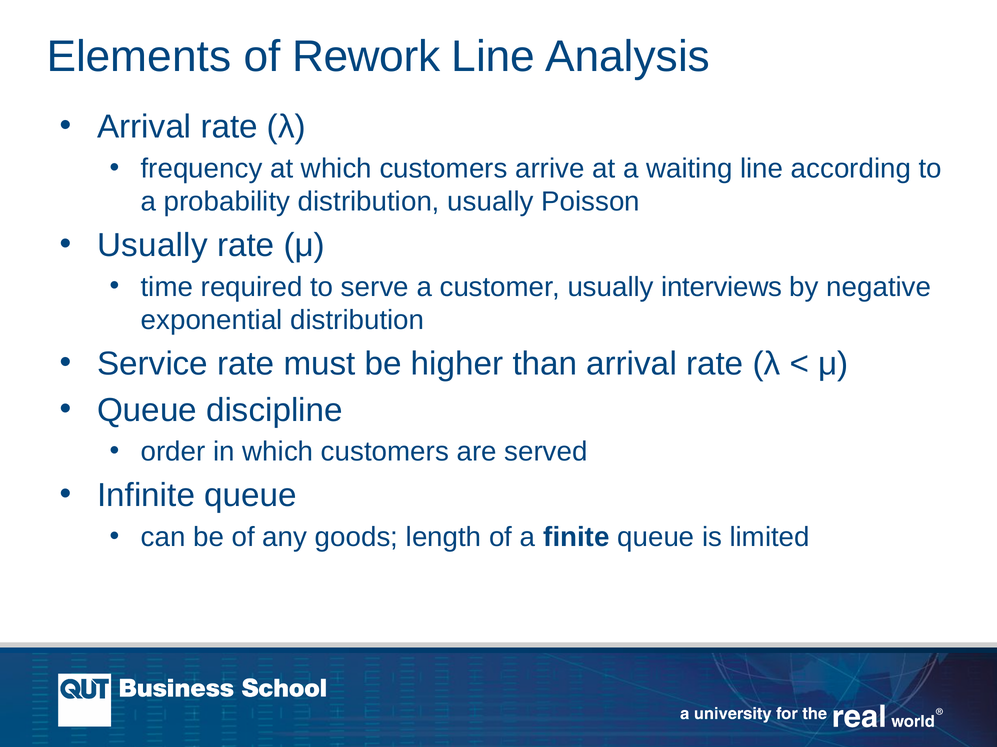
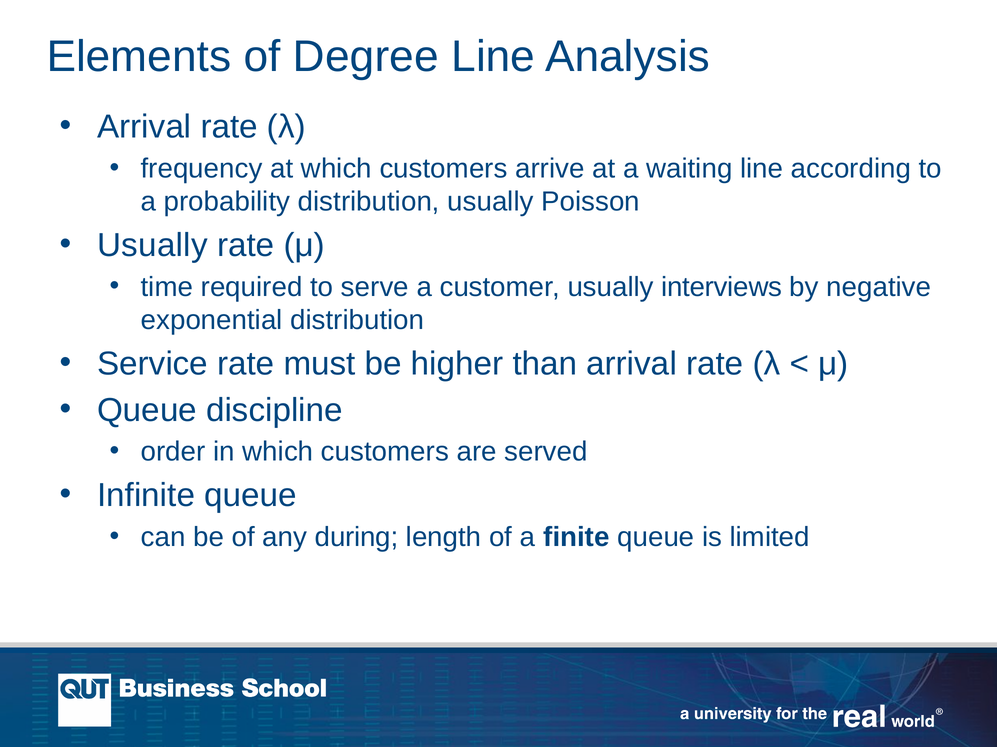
Rework: Rework -> Degree (366, 57)
goods: goods -> during (357, 538)
